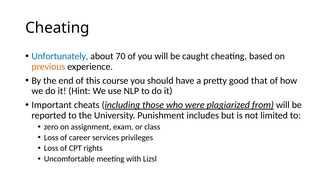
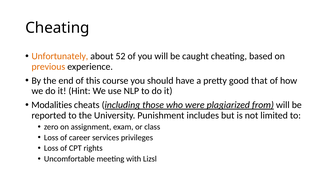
Unfortunately colour: blue -> orange (60, 56)
70: 70 -> 52 (121, 56)
Important: Important -> Modalities (52, 105)
